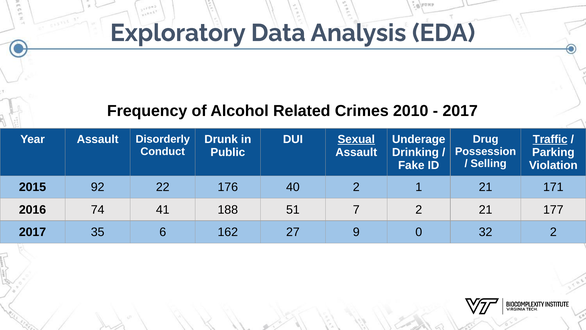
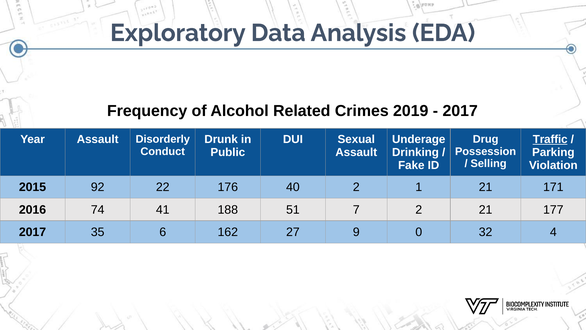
2010: 2010 -> 2019 (411, 111)
Sexual underline: present -> none (356, 139)
32 2: 2 -> 4 (553, 232)
